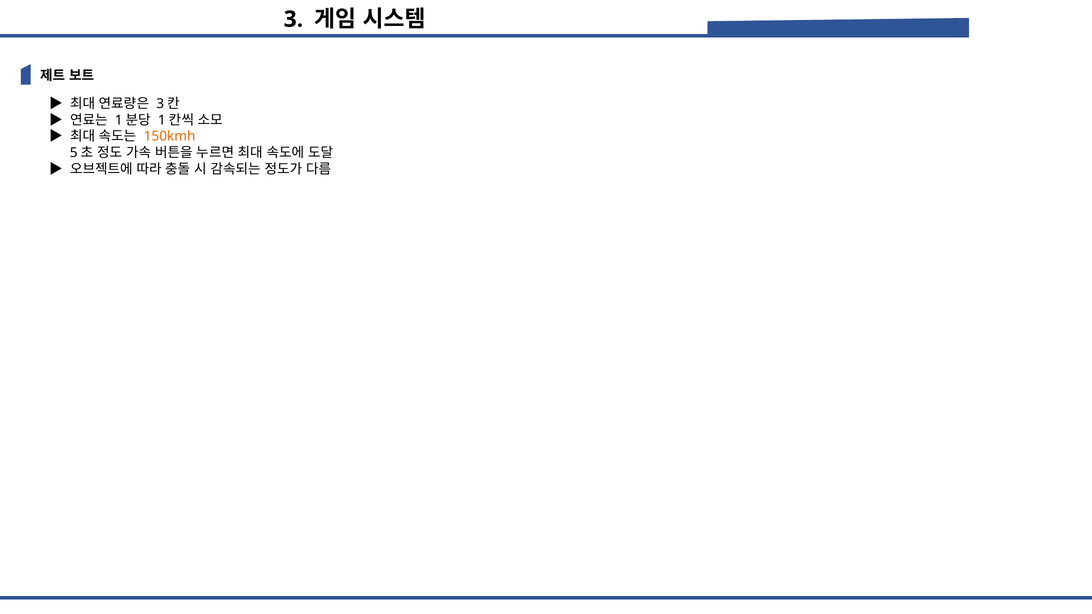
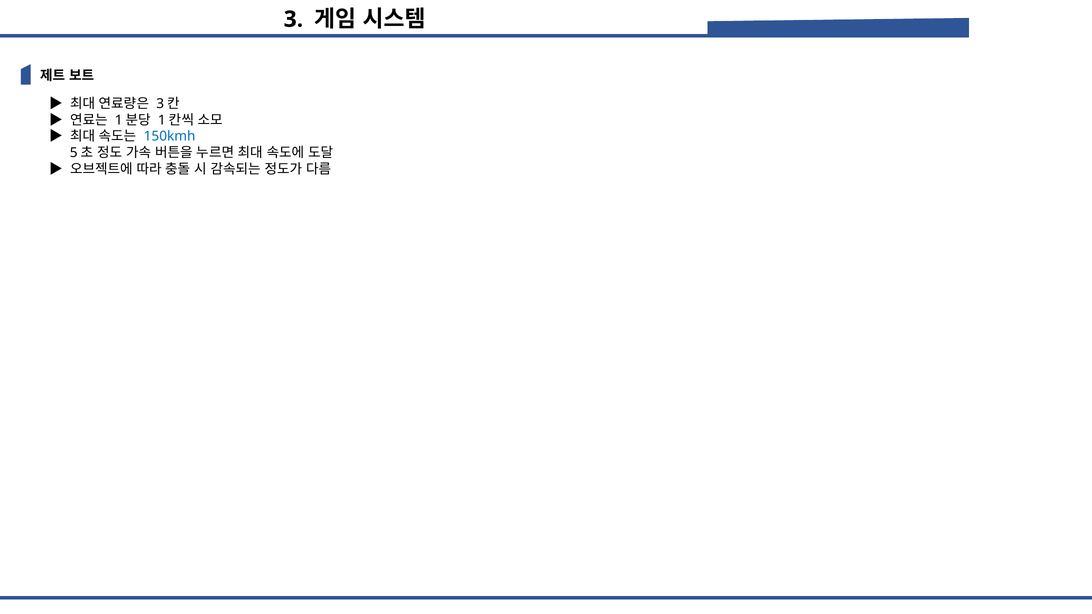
150kmh colour: orange -> blue (170, 136)
